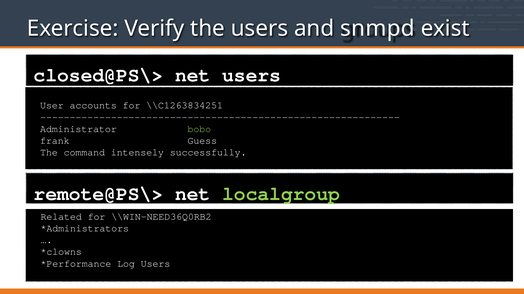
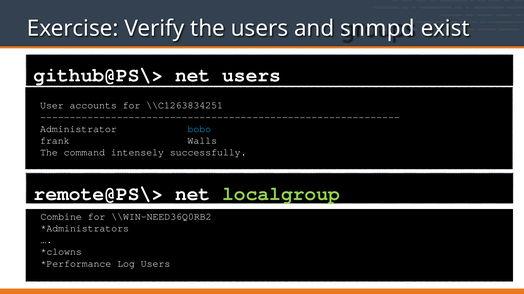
closed@PS\>: closed@PS\> -> github@PS\> (98, 75)
bobo colour: light green -> light blue (199, 129)
Guess: Guess -> Walls (202, 141)
Related: Related -> Combine (61, 217)
